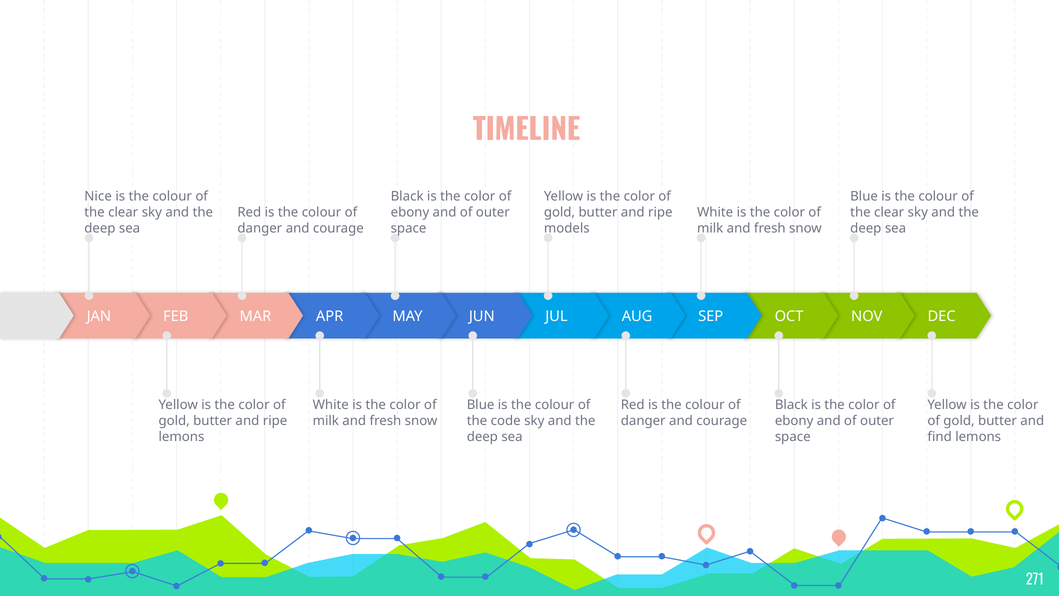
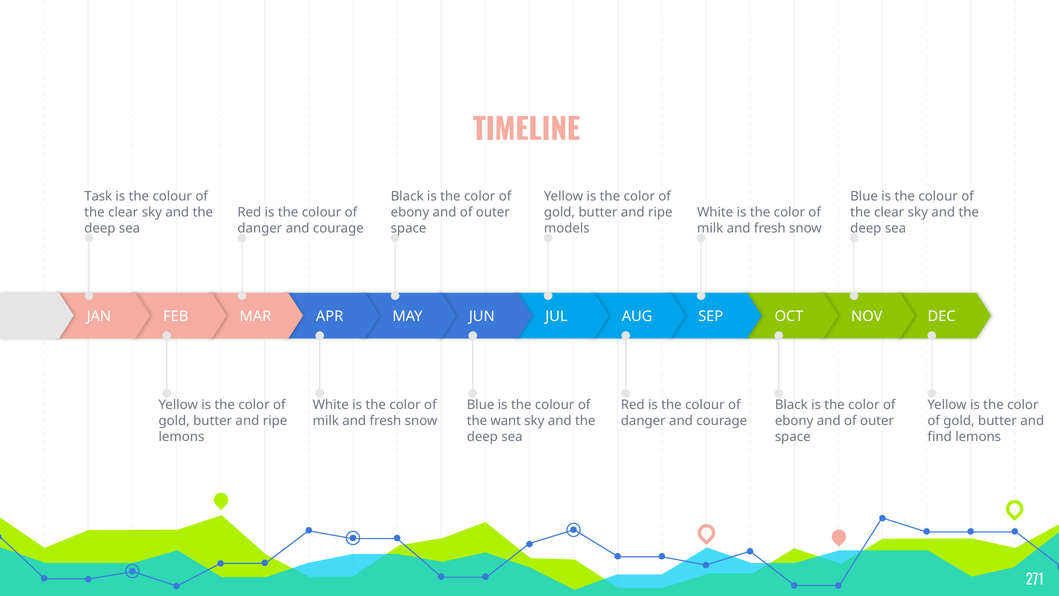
Nice: Nice -> Task (98, 196)
code: code -> want (506, 421)
